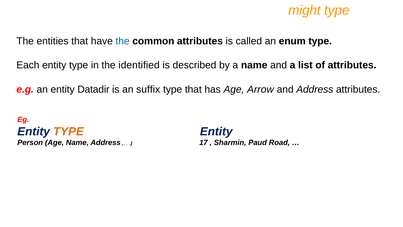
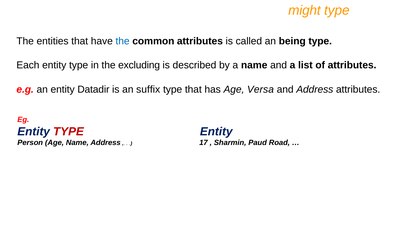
enum: enum -> being (292, 41)
identified: identified -> excluding (139, 65)
Arrow: Arrow -> Versa (260, 89)
TYPE colour: orange -> red (68, 131)
